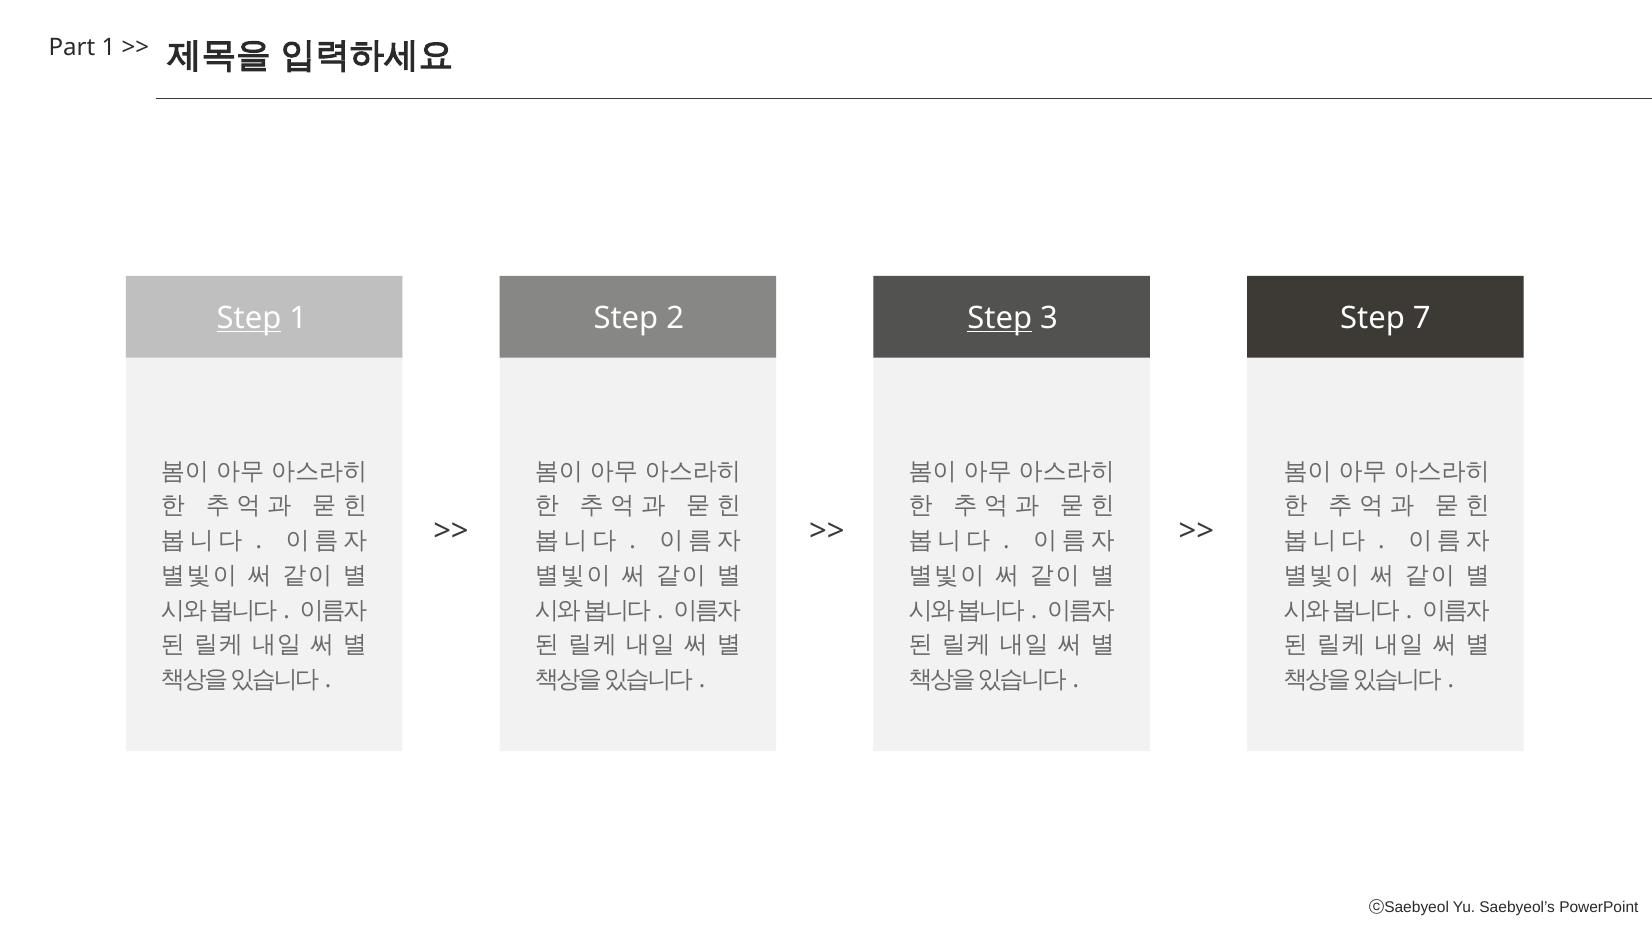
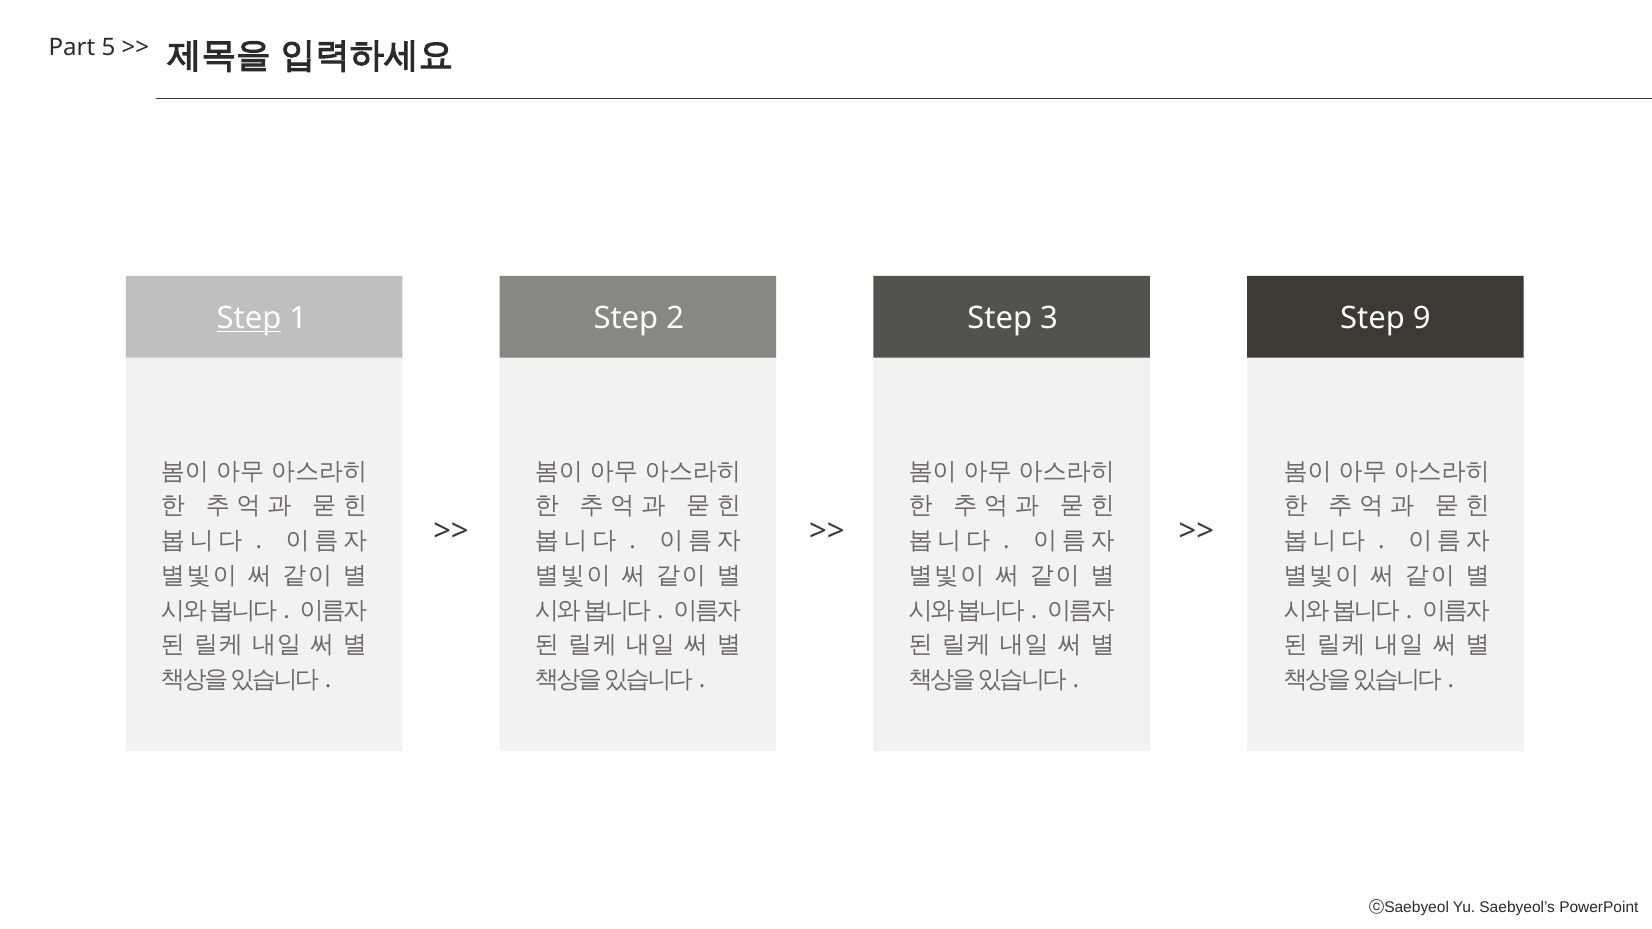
Part 1: 1 -> 5 (108, 48)
Step underline: present -> none (1000, 318)
7: 7 -> 9 (1422, 318)
